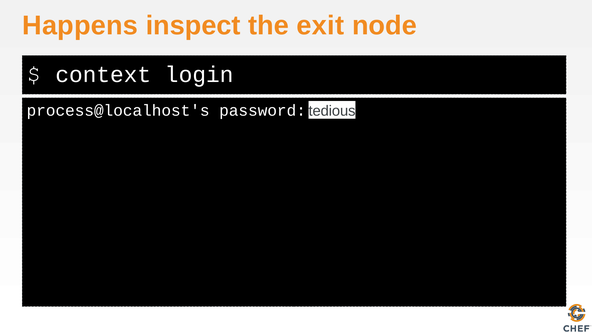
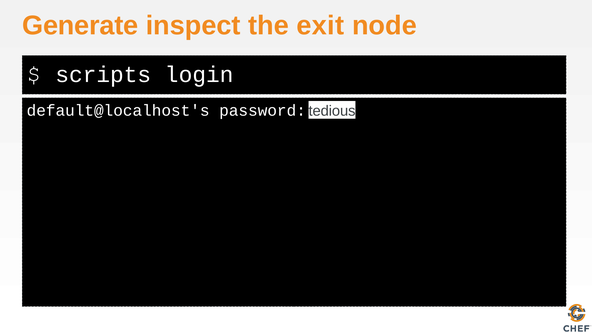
Happens: Happens -> Generate (80, 26)
context: context -> scripts (103, 75)
process@localhost's: process@localhost's -> default@localhost's (118, 111)
